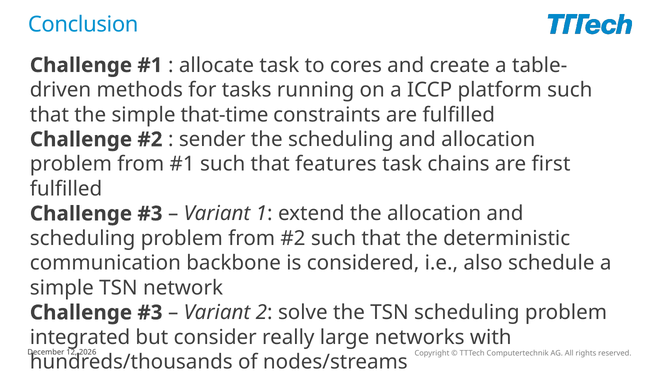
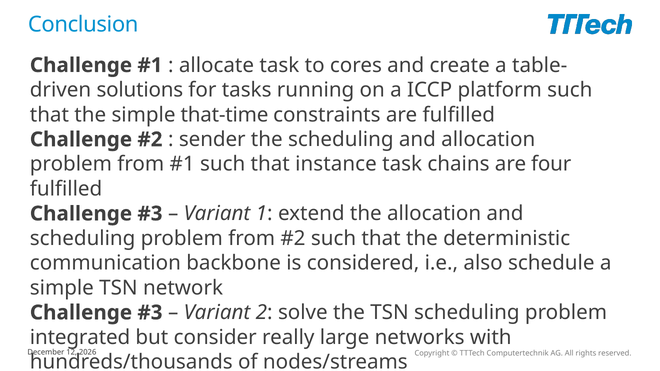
methods: methods -> solutions (140, 90)
features: features -> instance (336, 164)
first: first -> four (551, 164)
